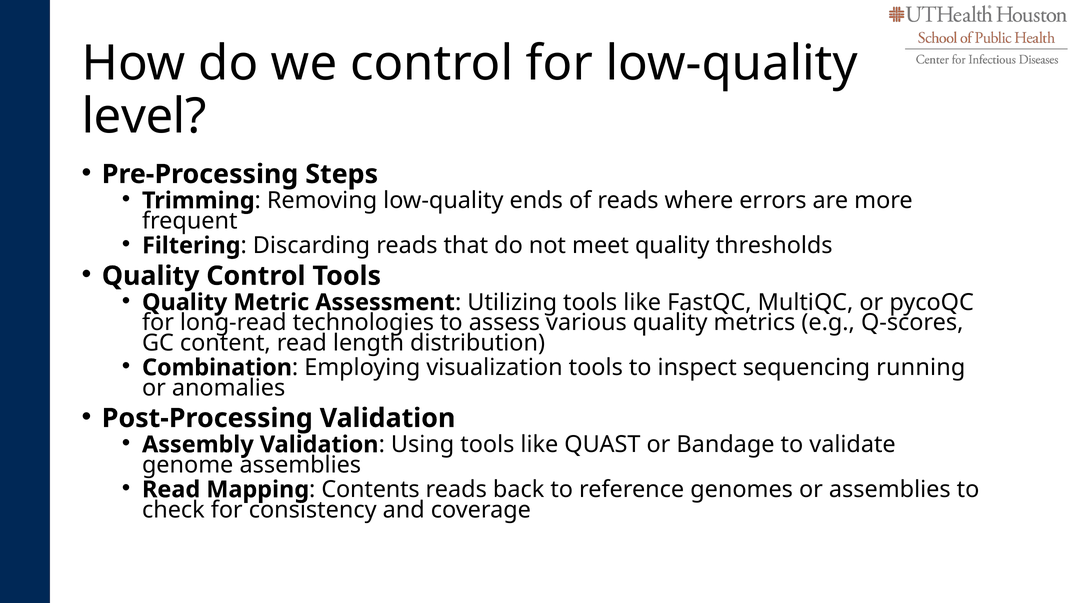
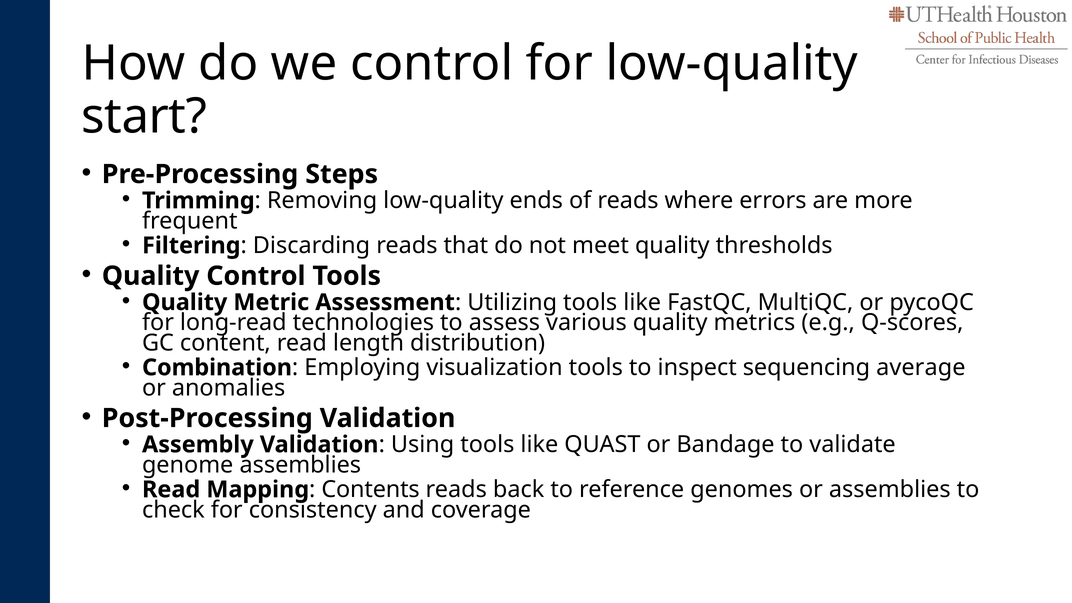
level: level -> start (144, 117)
running: running -> average (921, 368)
